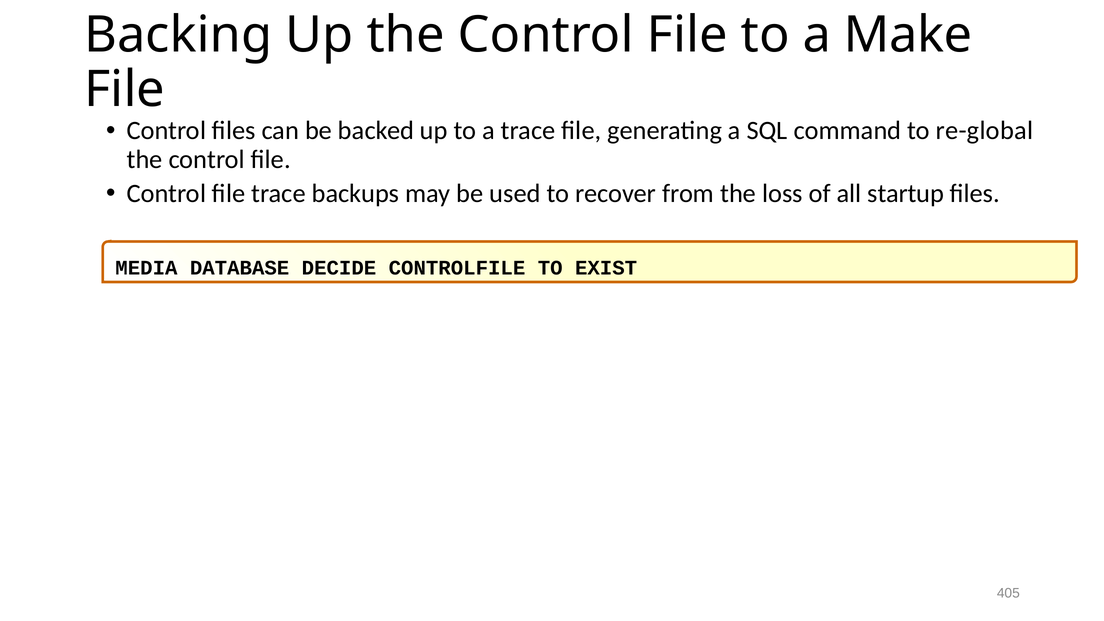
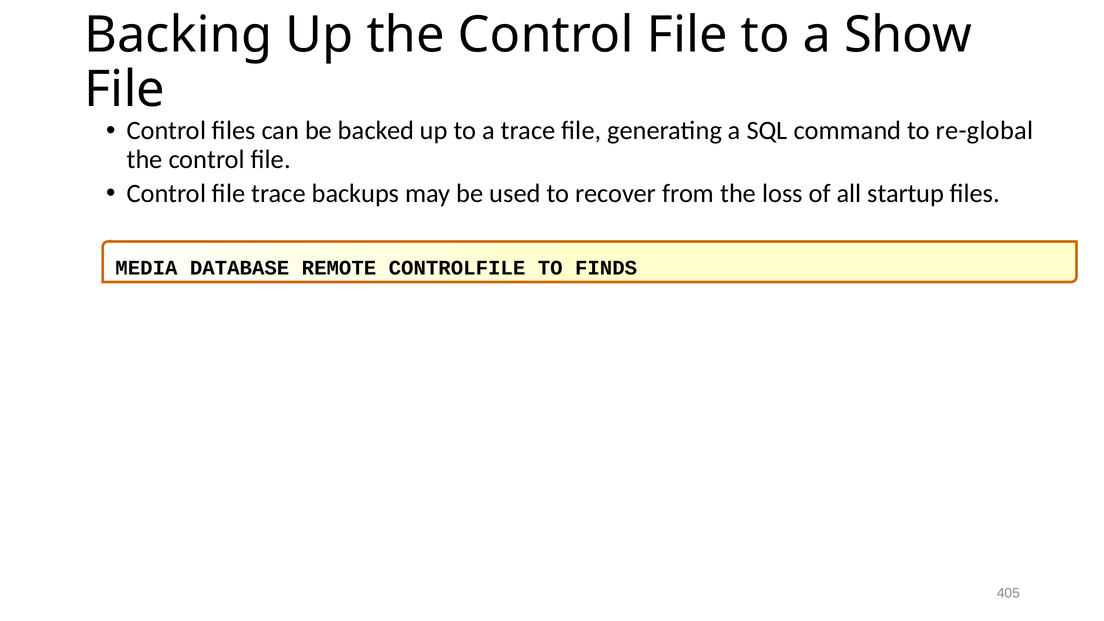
Make: Make -> Show (908, 35)
DECIDE: DECIDE -> REMOTE (339, 268)
EXIST: EXIST -> FINDS (606, 268)
